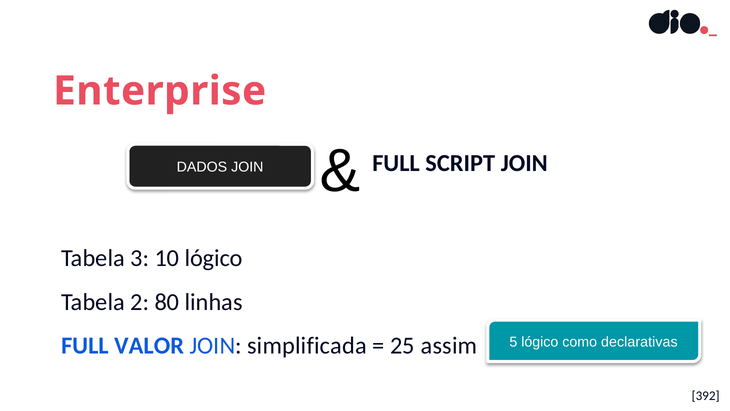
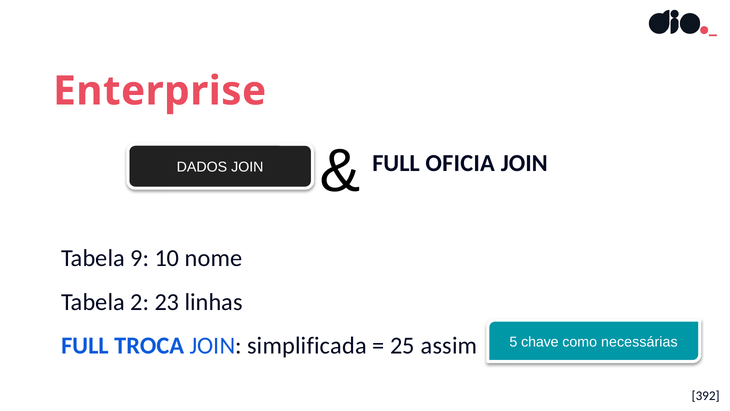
SCRIPT: SCRIPT -> OFICIA (460, 163)
3: 3 -> 9 (140, 258)
10 lógico: lógico -> nome (214, 258)
80: 80 -> 23 (167, 302)
VALOR: VALOR -> TROCA (149, 345)
5 lógico: lógico -> chave (540, 342)
declarativas: declarativas -> necessárias (639, 342)
